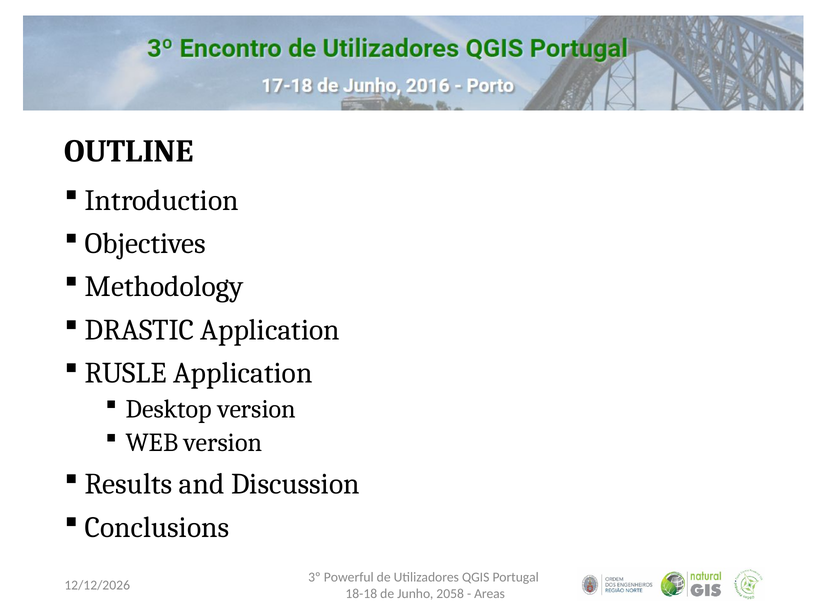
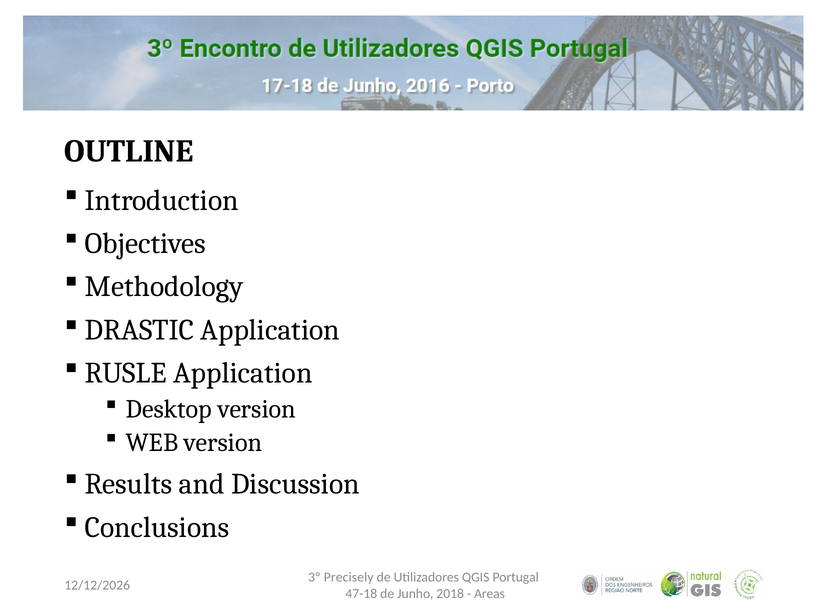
Powerful: Powerful -> Precisely (349, 578)
18-18: 18-18 -> 47-18 (361, 594)
2058: 2058 -> 2018 (450, 594)
